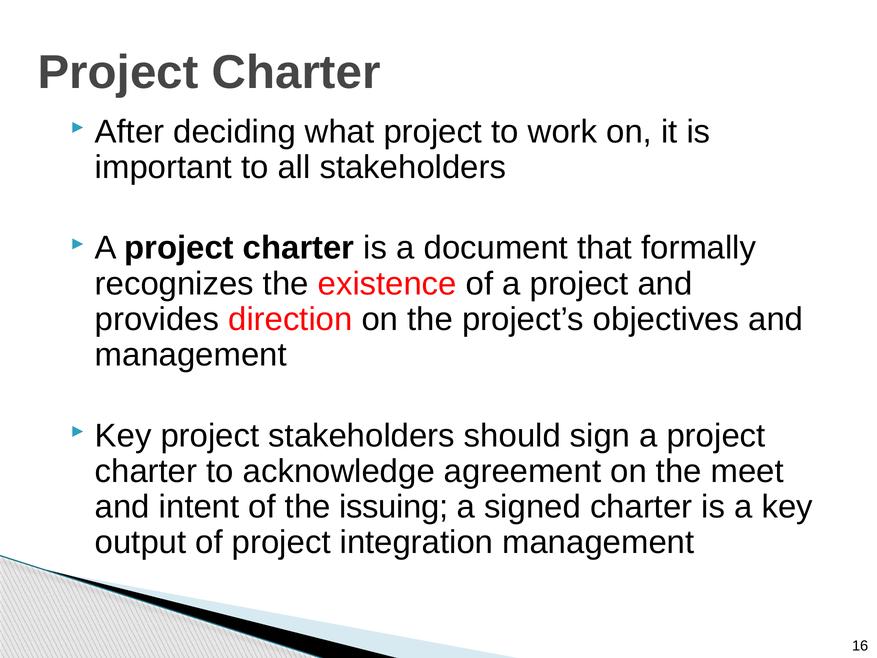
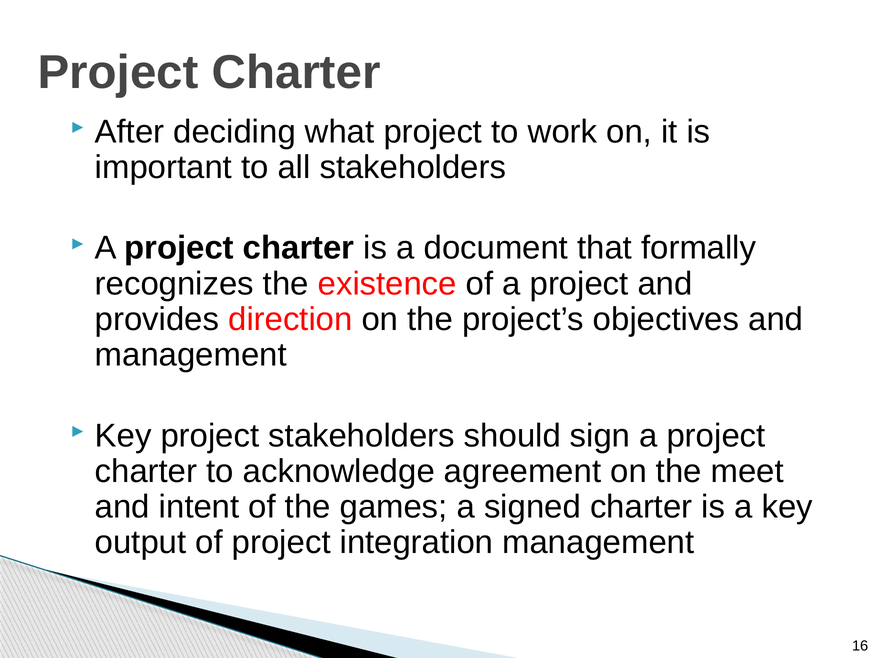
issuing: issuing -> games (394, 507)
